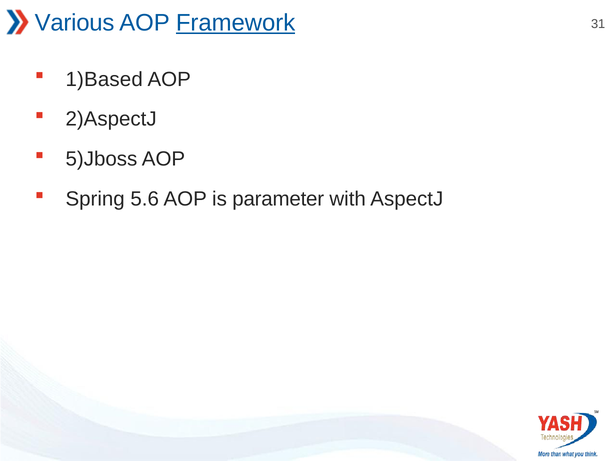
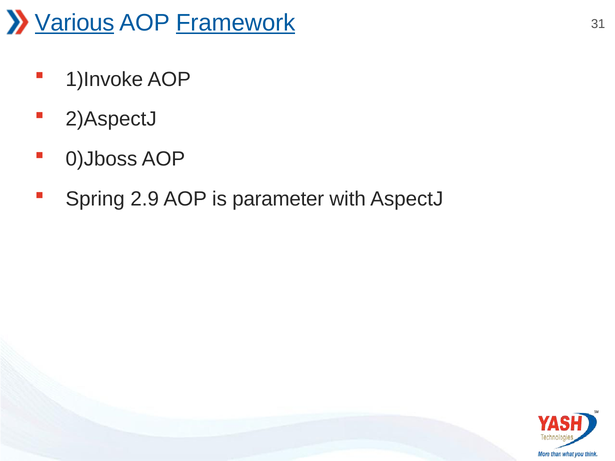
Various underline: none -> present (75, 23)
1)Based: 1)Based -> 1)Invoke (104, 79)
5)Jboss: 5)Jboss -> 0)Jboss (101, 159)
5.6: 5.6 -> 2.9 (145, 199)
